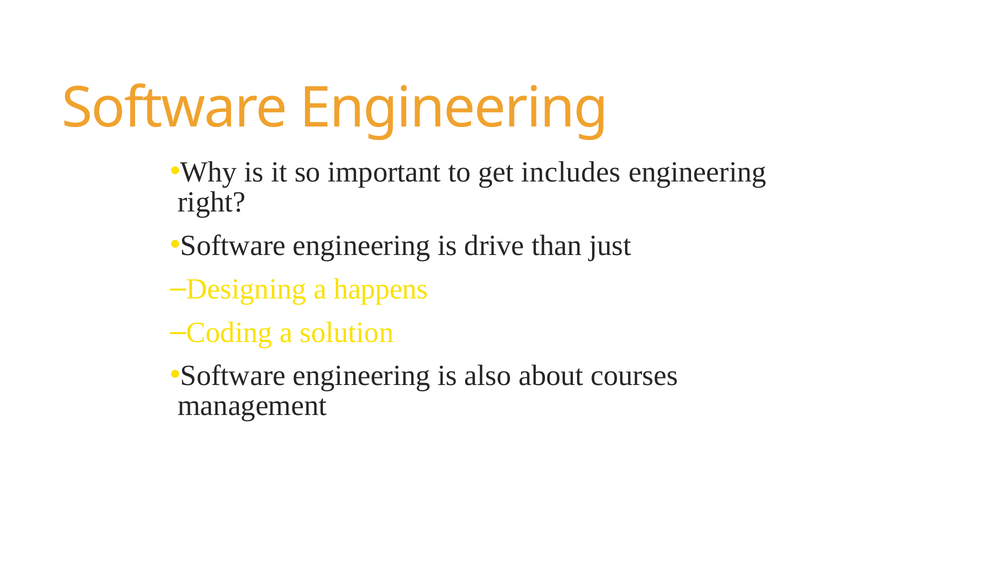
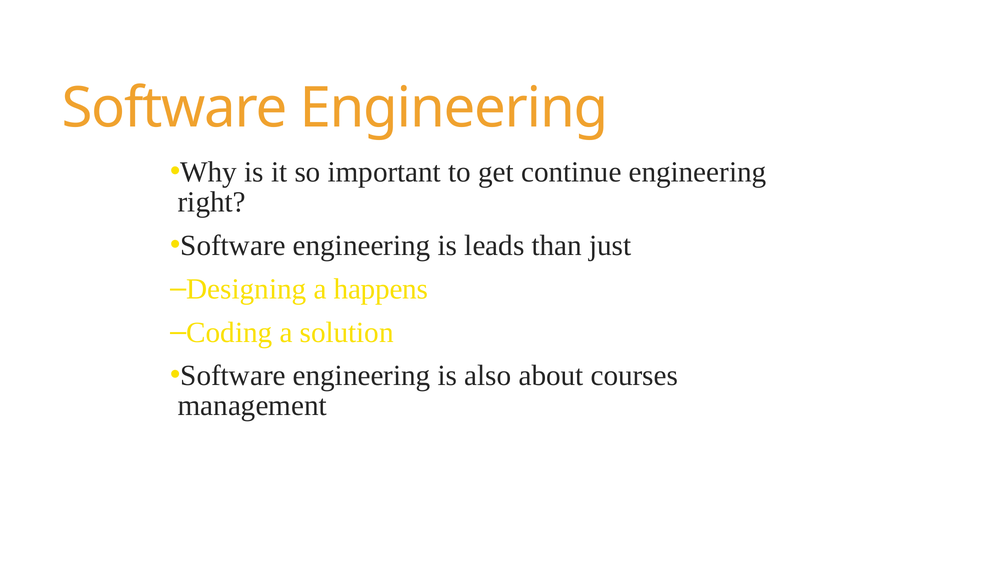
includes: includes -> continue (571, 172)
drive: drive -> leads (494, 245)
